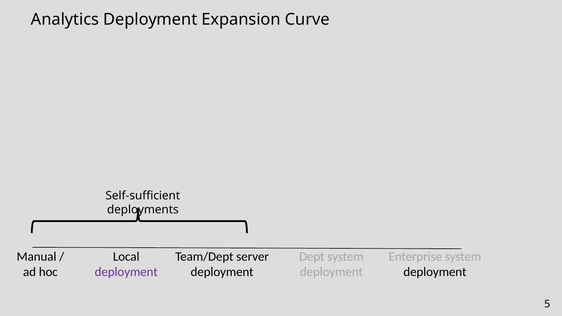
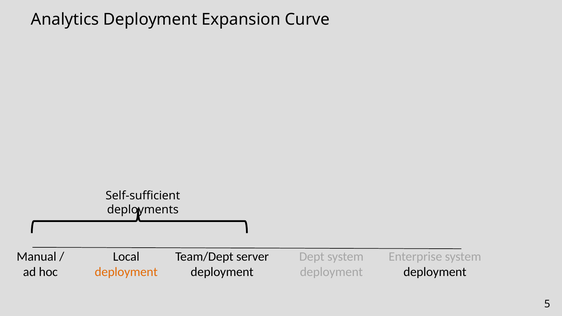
deployment colour: purple -> orange (126, 272)
